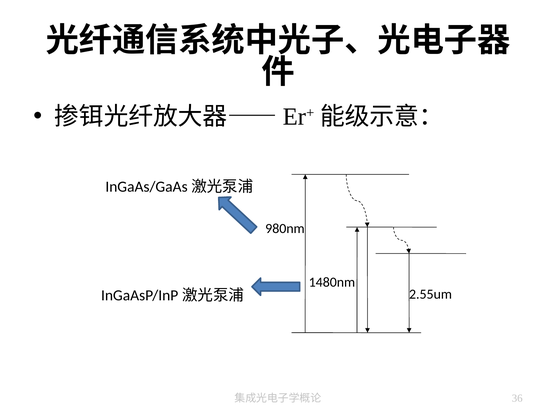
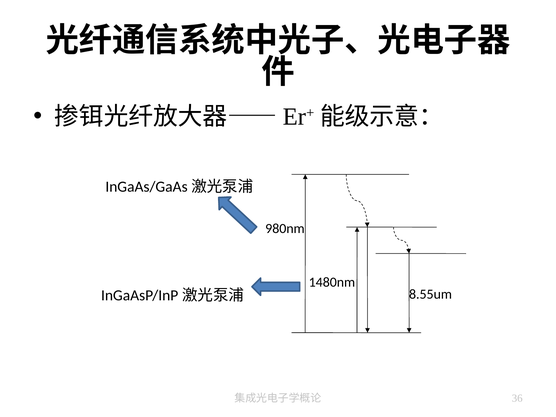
2.55um: 2.55um -> 8.55um (431, 294)
